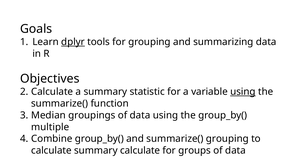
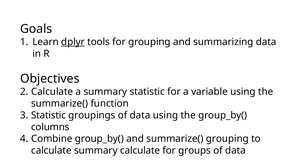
using underline: present -> none (243, 92)
Median: Median -> Statistic (49, 115)
multiple: multiple -> columns (50, 127)
